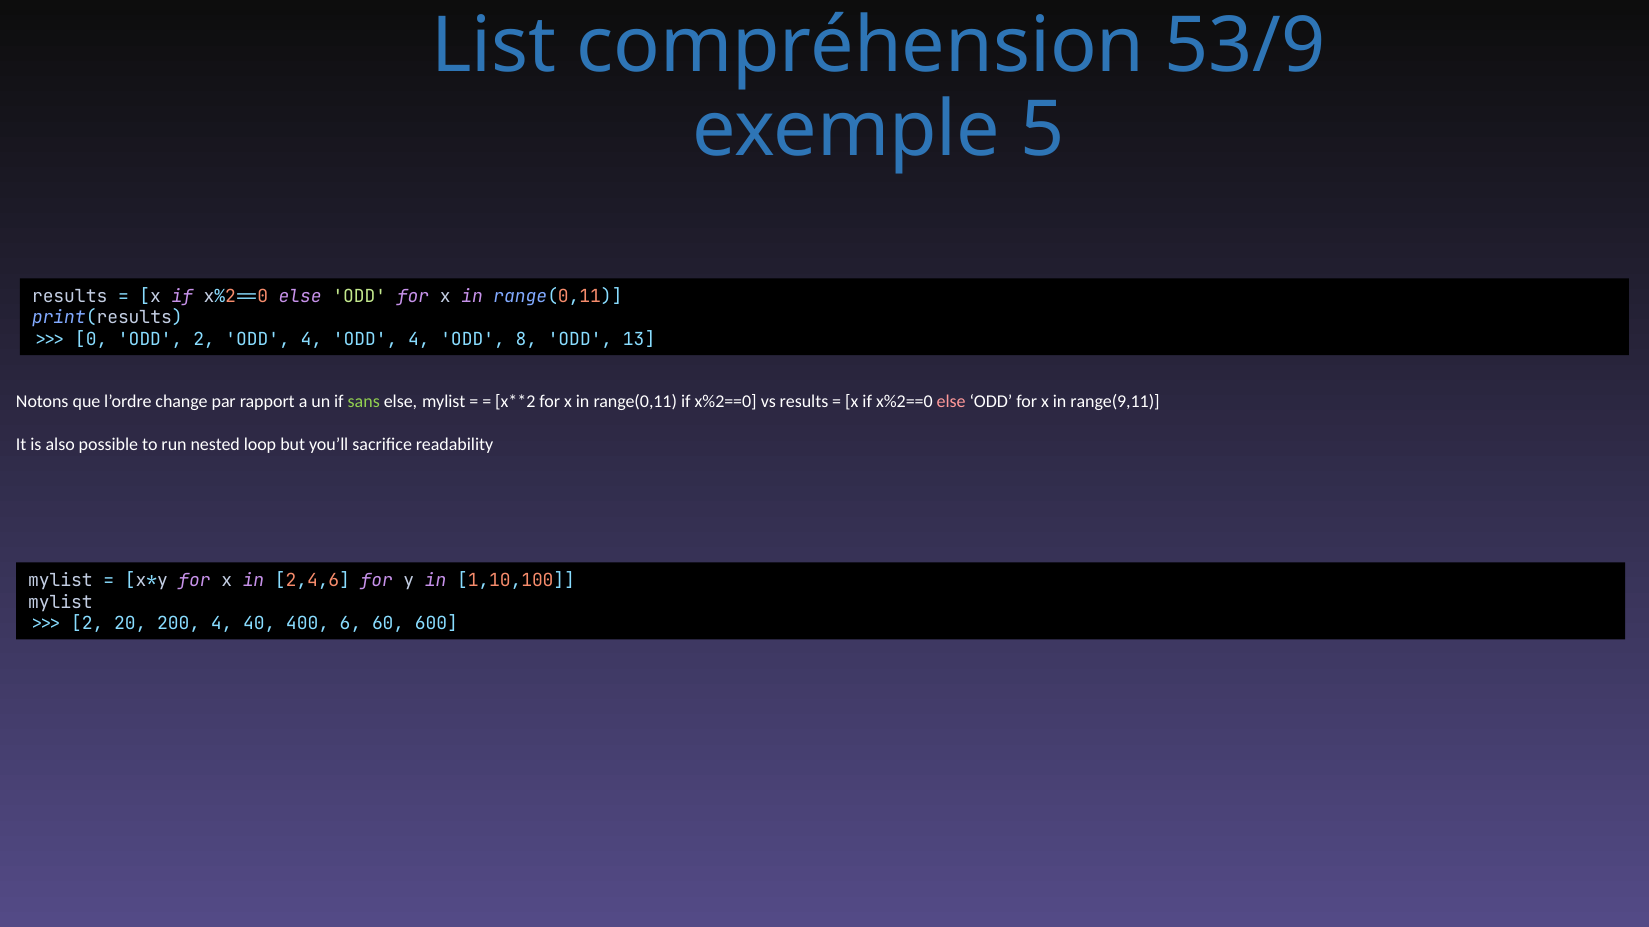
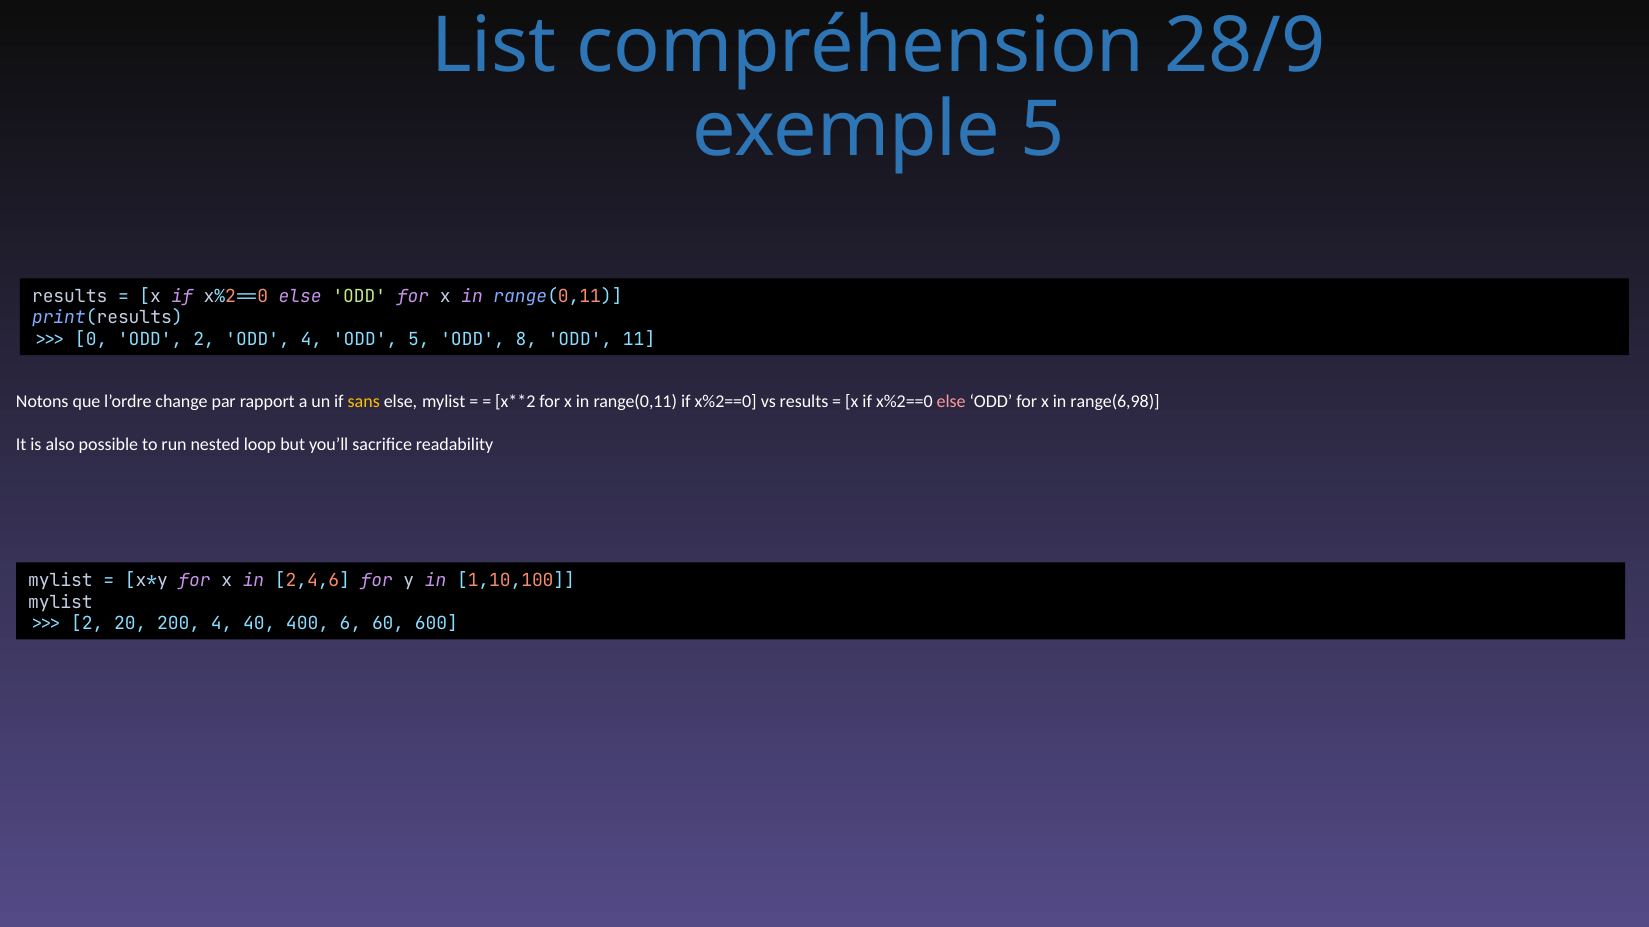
53/9: 53/9 -> 28/9 (1245, 46)
4 ODD 4: 4 -> 5 (419, 340)
13: 13 -> 11 (639, 340)
sans colour: light green -> yellow (364, 401)
range(9,11: range(9,11 -> range(6,98 (1115, 401)
